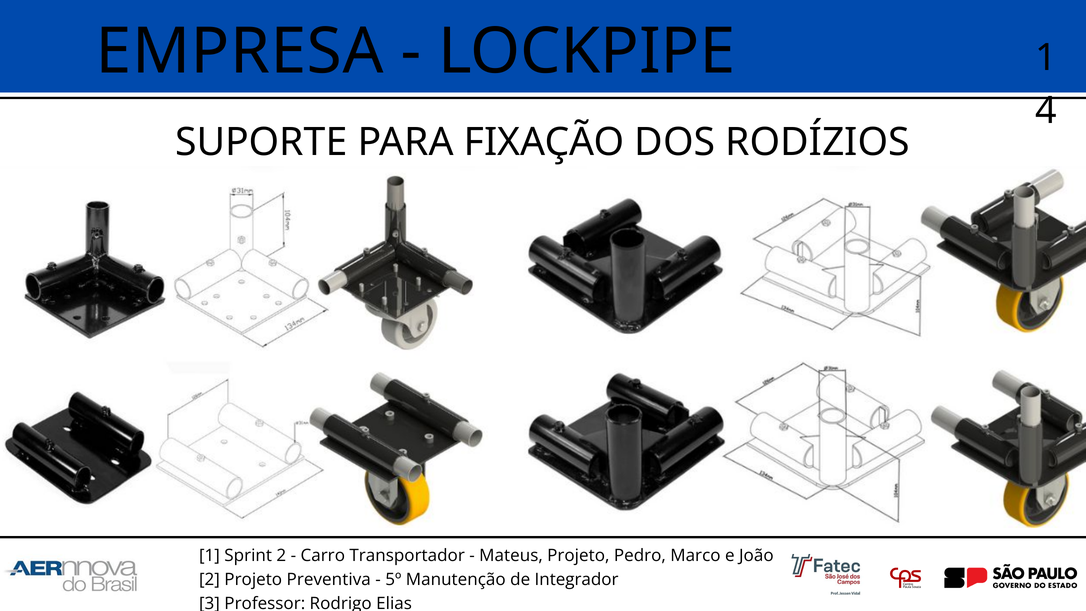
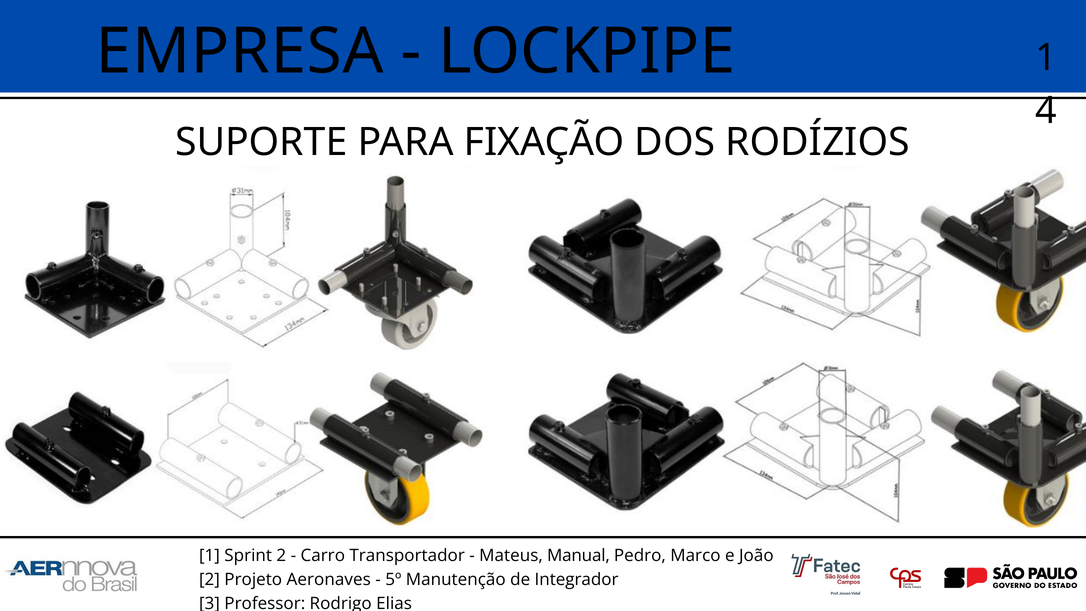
Mateus Projeto: Projeto -> Manual (578, 556)
Preventiva: Preventiva -> Aeronaves (329, 580)
